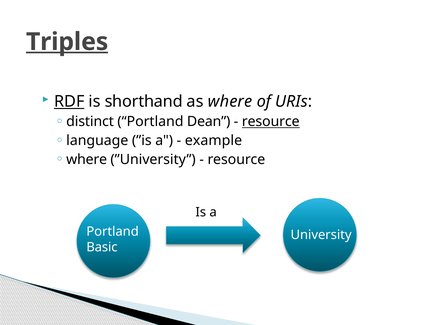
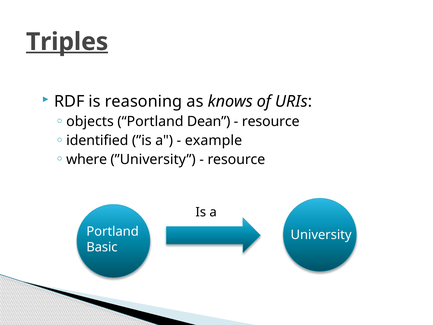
RDF underline: present -> none (69, 102)
shorthand: shorthand -> reasoning (144, 102)
as where: where -> knows (230, 102)
distinct: distinct -> objects (90, 122)
resource underline: present -> none (271, 122)
language: language -> identified (97, 140)
